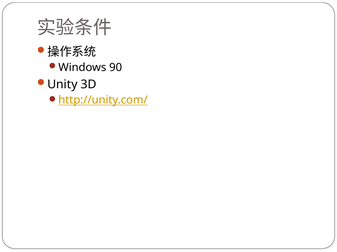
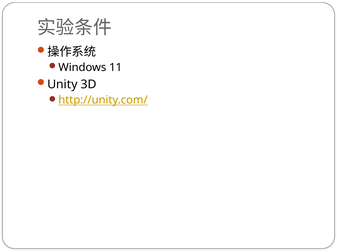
90: 90 -> 11 (116, 68)
